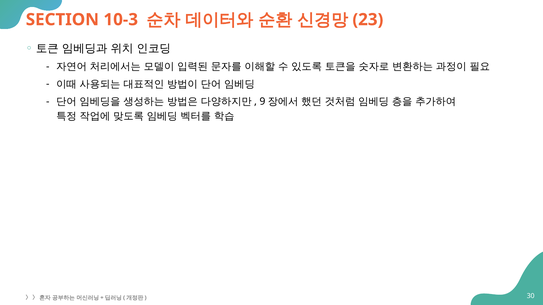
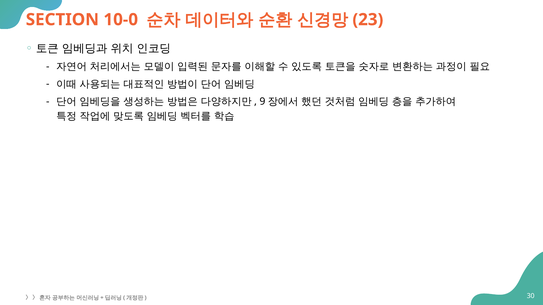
10-3: 10-3 -> 10-0 (121, 20)
